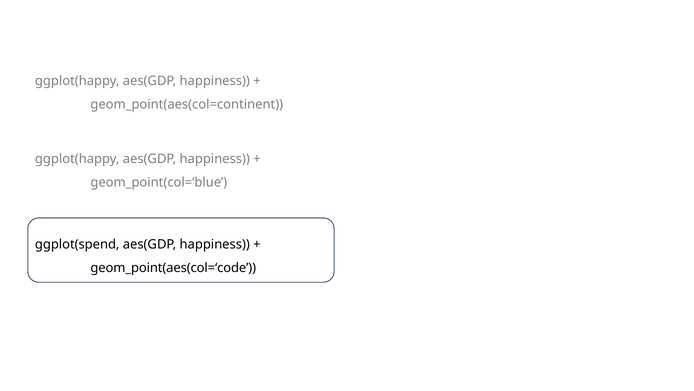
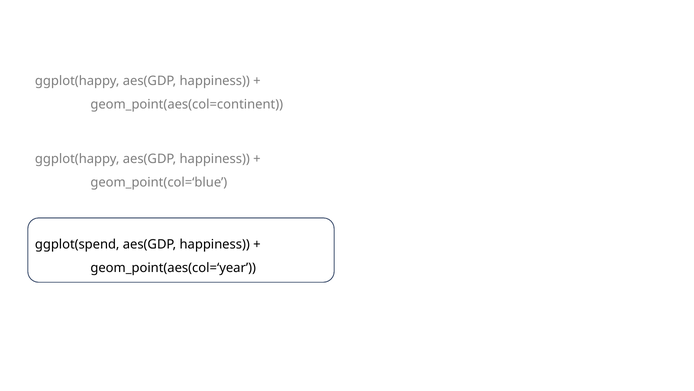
geom_point(aes(col=‘code: geom_point(aes(col=‘code -> geom_point(aes(col=‘year (173, 267)
